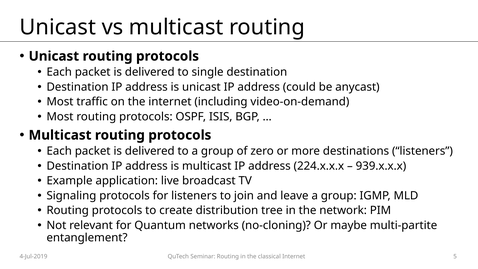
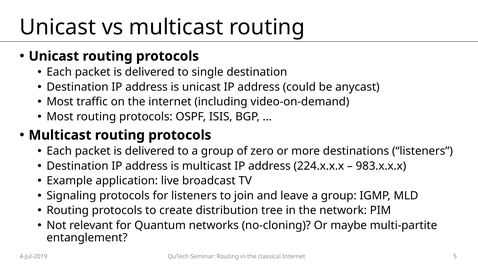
939.x.x.x: 939.x.x.x -> 983.x.x.x (381, 166)
